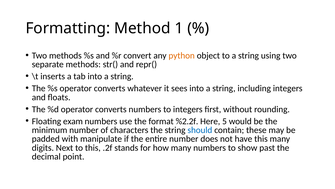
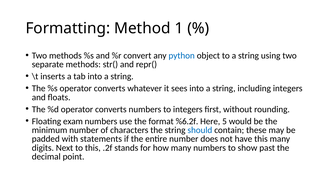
python colour: orange -> blue (182, 55)
%2.2f: %2.2f -> %6.2f (187, 121)
manipulate: manipulate -> statements (101, 139)
